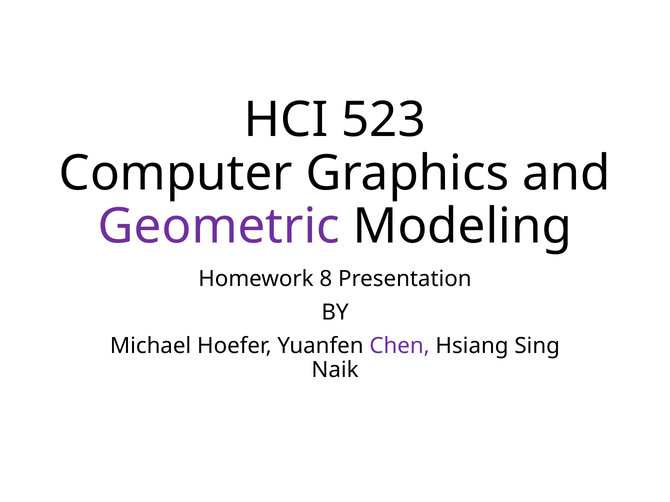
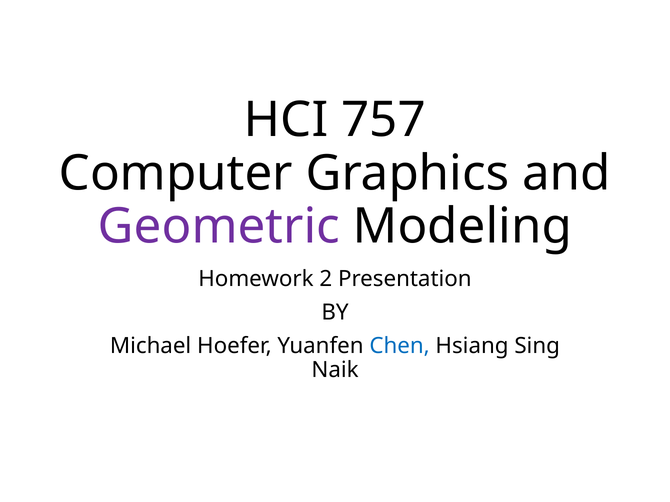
523: 523 -> 757 (384, 120)
8: 8 -> 2 (326, 279)
Chen colour: purple -> blue (400, 346)
